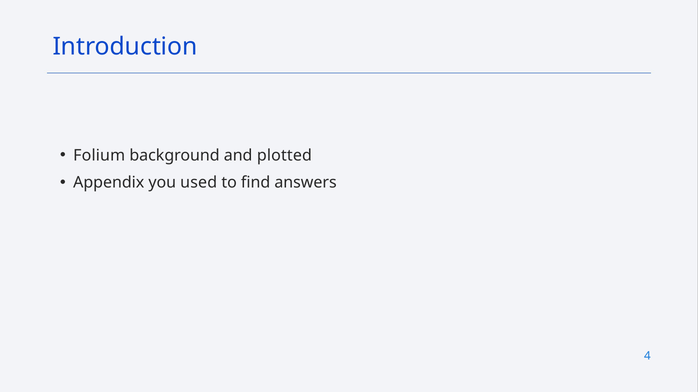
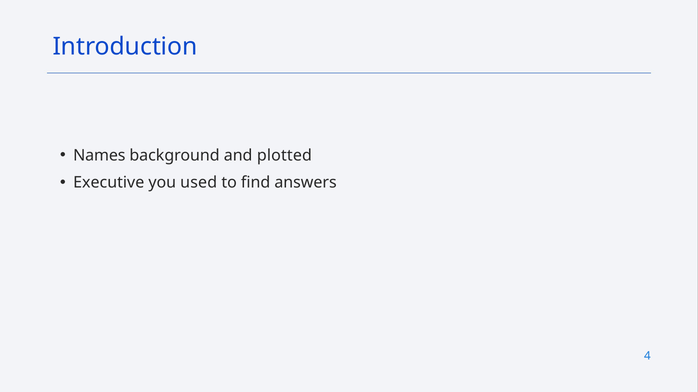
Folium: Folium -> Names (99, 156)
Appendix: Appendix -> Executive (109, 183)
